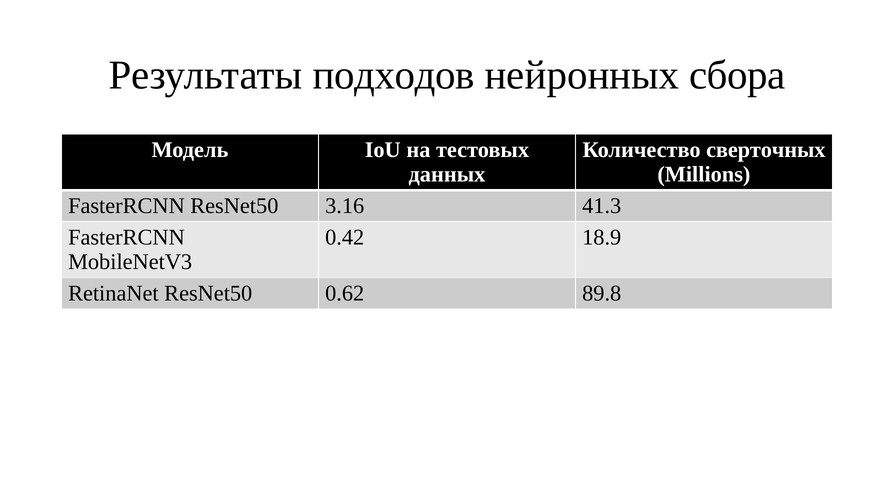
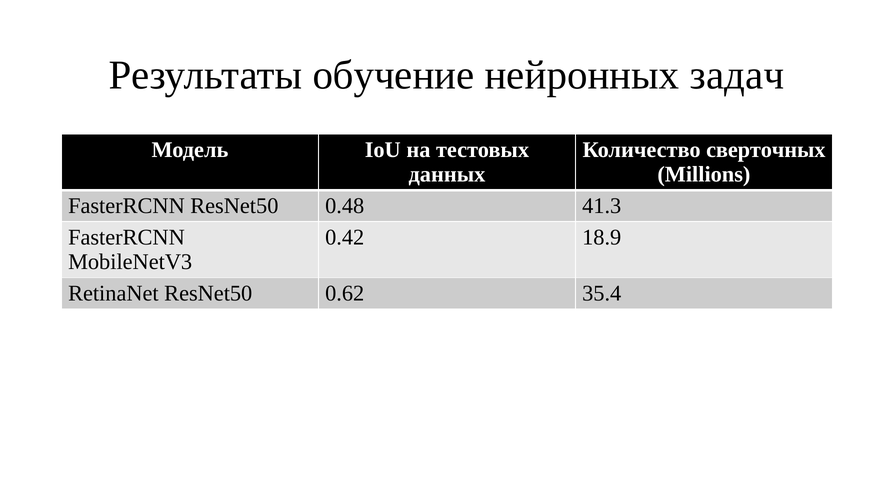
подходов: подходов -> обучение (393, 75)
сбора: сбора -> задач (737, 75)
3.16: 3.16 -> 0.48 (345, 206)
89.8: 89.8 -> 35.4 (602, 293)
